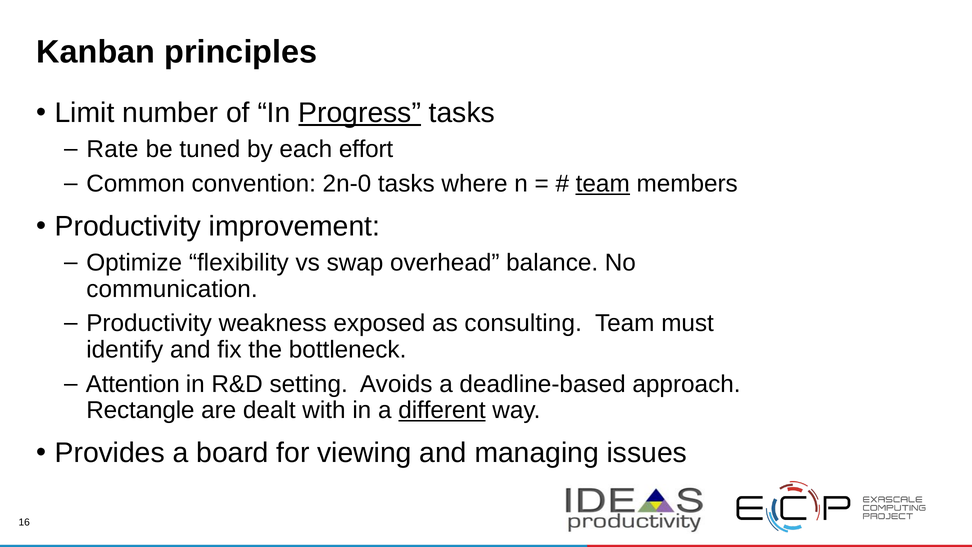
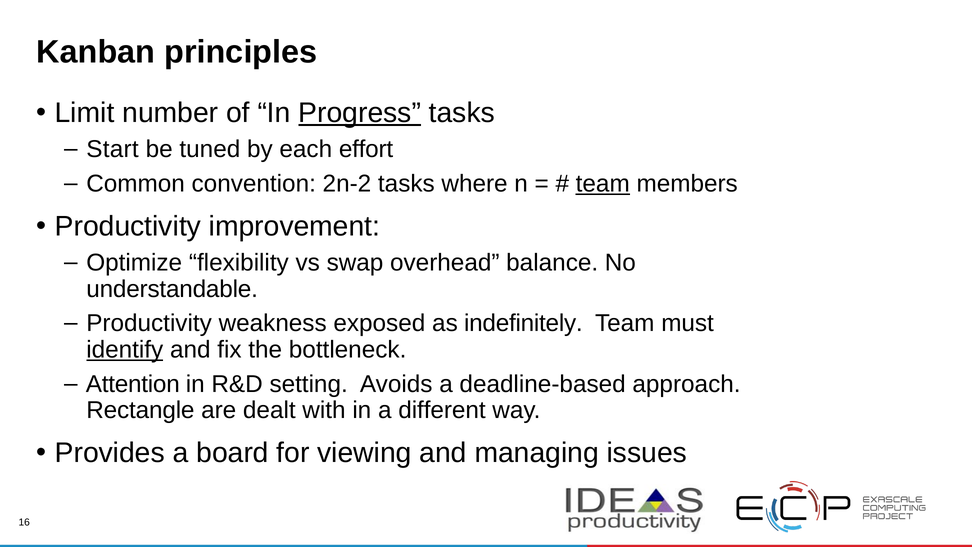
Rate: Rate -> Start (112, 149)
2n-0: 2n-0 -> 2n-2 (347, 184)
communication: communication -> understandable (172, 289)
consulting: consulting -> indefinitely (523, 323)
identify underline: none -> present (125, 350)
different underline: present -> none (442, 410)
